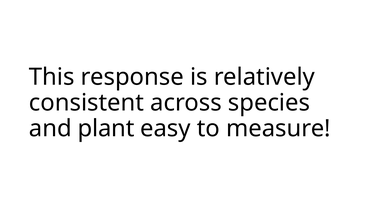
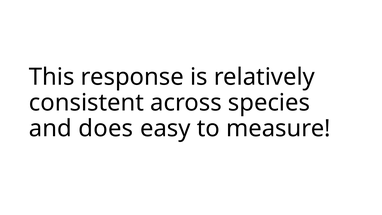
plant: plant -> does (106, 128)
